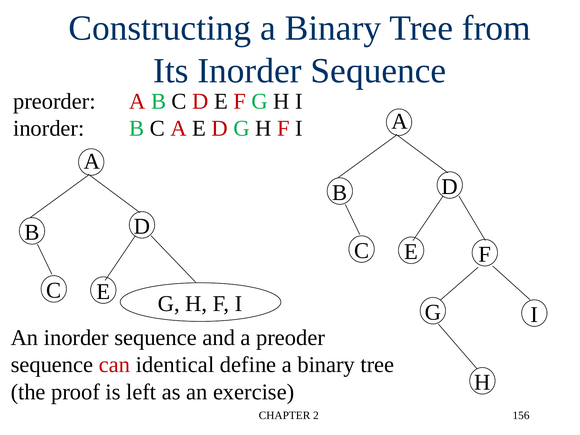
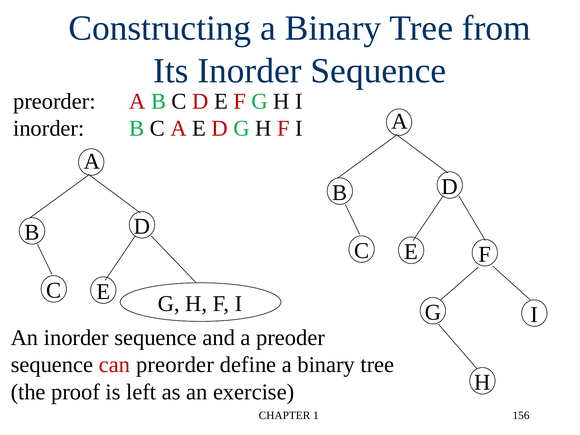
can identical: identical -> preorder (175, 365)
2: 2 -> 1 (316, 415)
